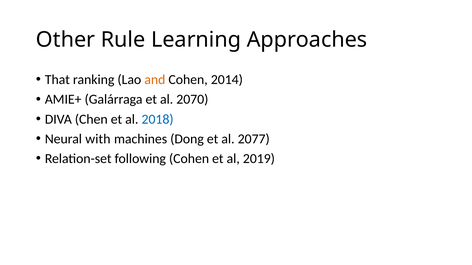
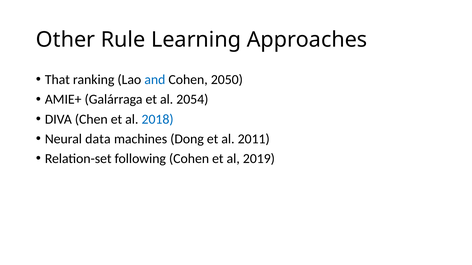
and colour: orange -> blue (155, 80)
2014: 2014 -> 2050 (227, 80)
2070: 2070 -> 2054 (192, 100)
with: with -> data (98, 139)
2077: 2077 -> 2011 (254, 139)
